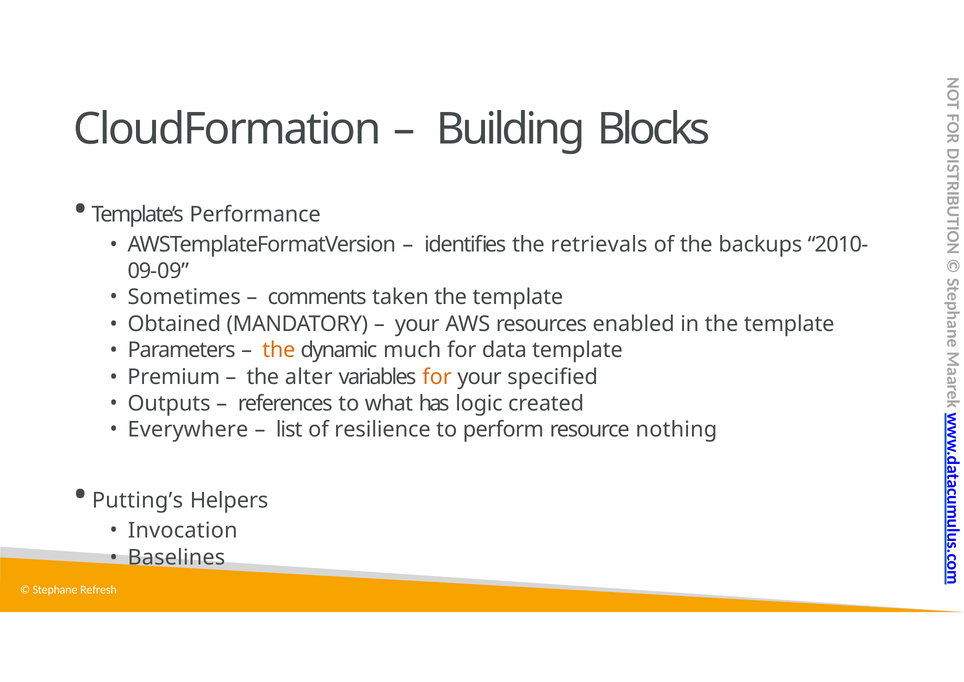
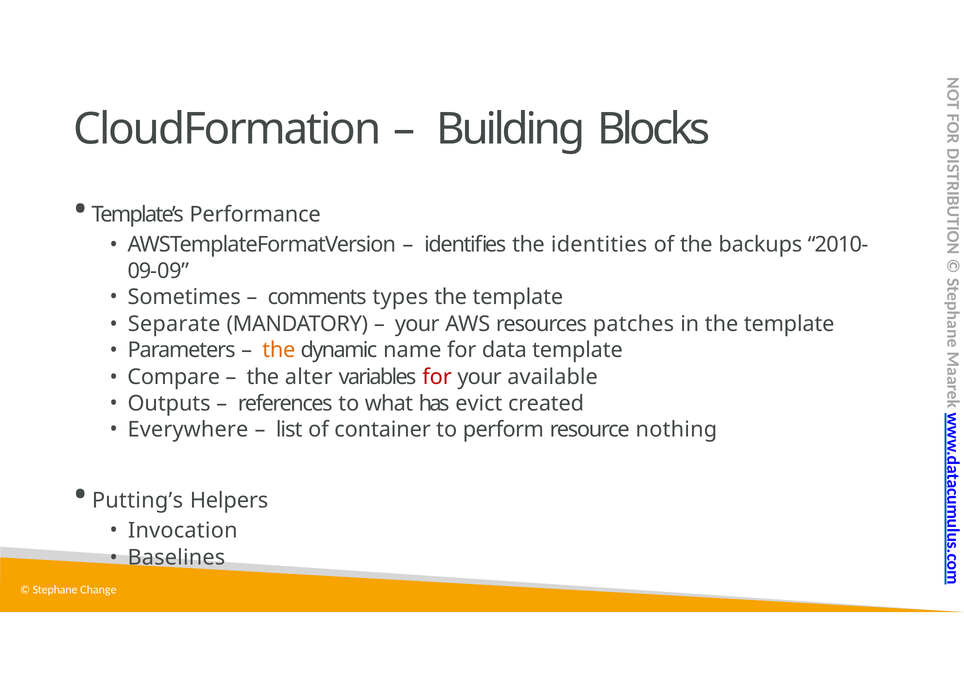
retrievals: retrievals -> identities (599, 245)
taken: taken -> types (400, 297)
Obtained: Obtained -> Separate (174, 324)
enabled: enabled -> patches (633, 324)
much: much -> name (412, 350)
Premium: Premium -> Compare (174, 377)
for colour: orange -> red (437, 377)
specified: specified -> available (553, 377)
logic: logic -> evict (479, 403)
resilience: resilience -> container (383, 429)
Refresh: Refresh -> Change (98, 590)
